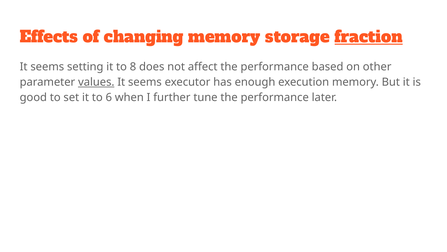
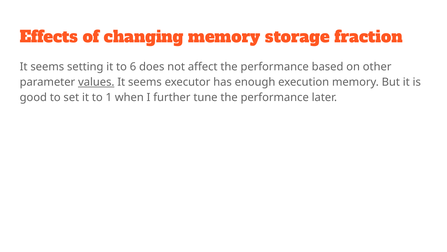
fraction underline: present -> none (369, 37)
8: 8 -> 6 (133, 67)
6: 6 -> 1 (109, 97)
